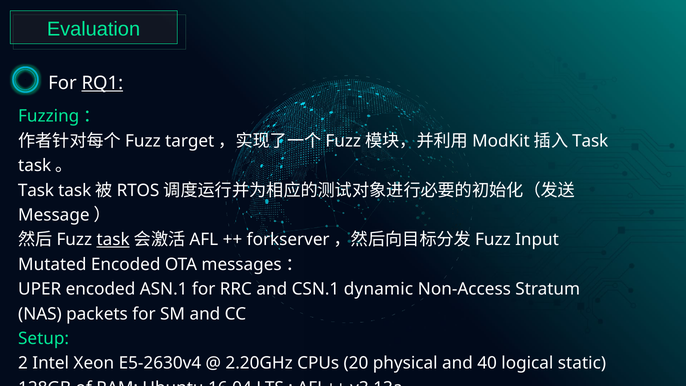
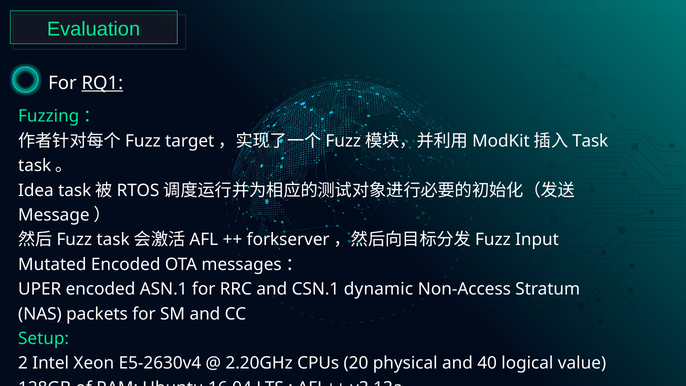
Task: Task -> Idea (36, 190)
task underline: present -> none (113, 240)
static: static -> value (582, 363)
